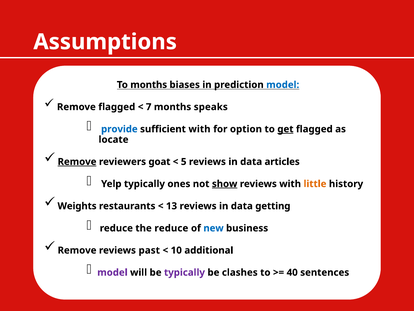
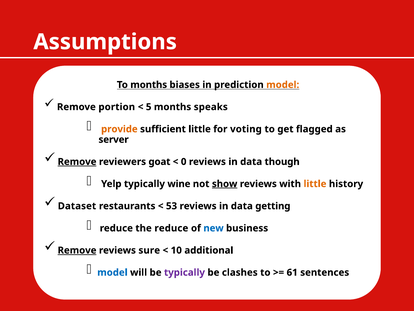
model colour: blue -> orange (283, 85)
Remove flagged: flagged -> portion (117, 107)
7: 7 -> 5 (149, 107)
provide colour: blue -> orange (119, 129)
sufficient with: with -> little (200, 129)
option: option -> voting (246, 129)
get underline: present -> none (285, 129)
locate: locate -> server (114, 139)
5: 5 -> 0 (184, 161)
articles: articles -> though (282, 161)
ones: ones -> wine (179, 184)
Weights: Weights -> Dataset (77, 206)
13: 13 -> 53 (172, 206)
Remove underline: none -> present (77, 250)
past: past -> sure (149, 250)
model colour: purple -> blue (112, 272)
40: 40 -> 61 (292, 272)
